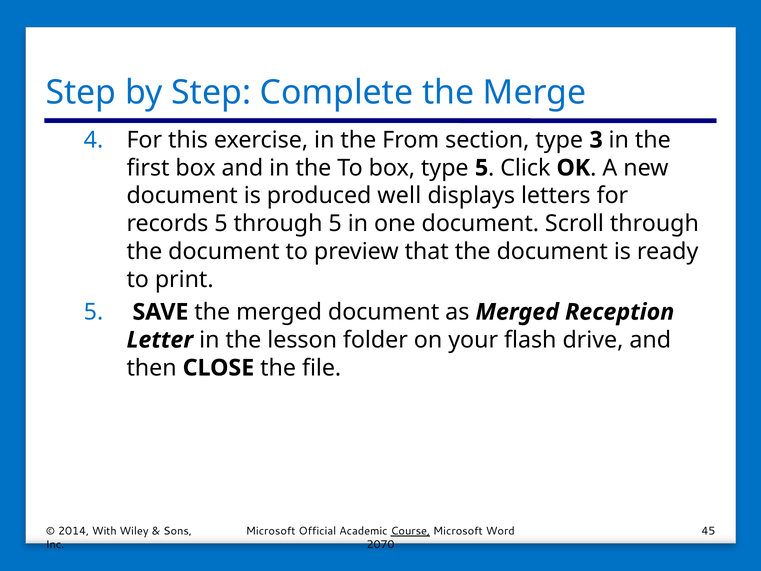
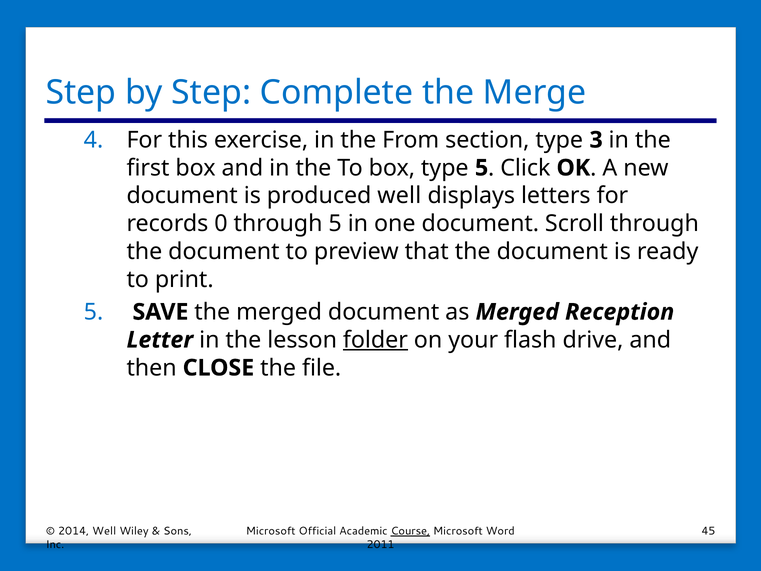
records 5: 5 -> 0 (221, 224)
folder underline: none -> present (375, 340)
2014 With: With -> Well (104, 531)
2070: 2070 -> 2011 (381, 544)
